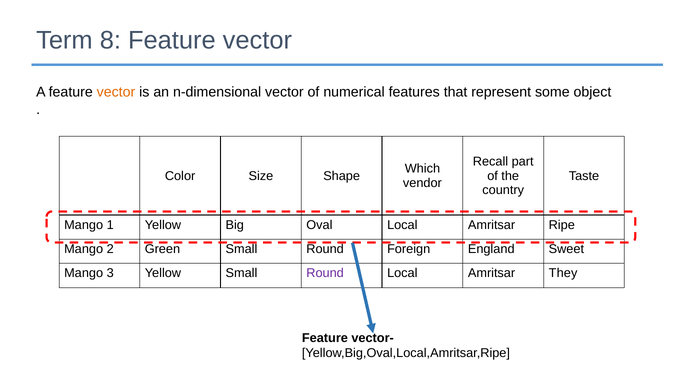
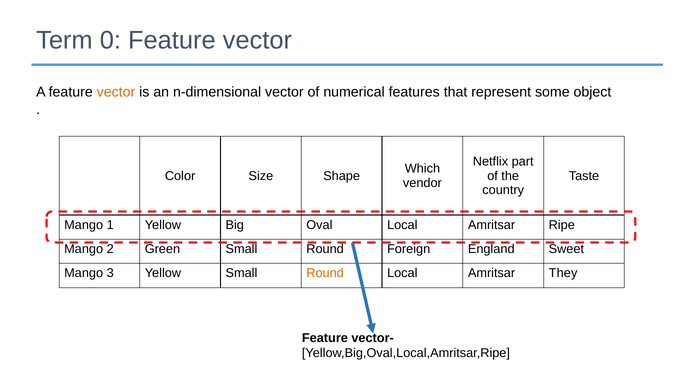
8: 8 -> 0 (110, 40)
Recall: Recall -> Netflix (490, 162)
Round colour: purple -> orange (325, 273)
